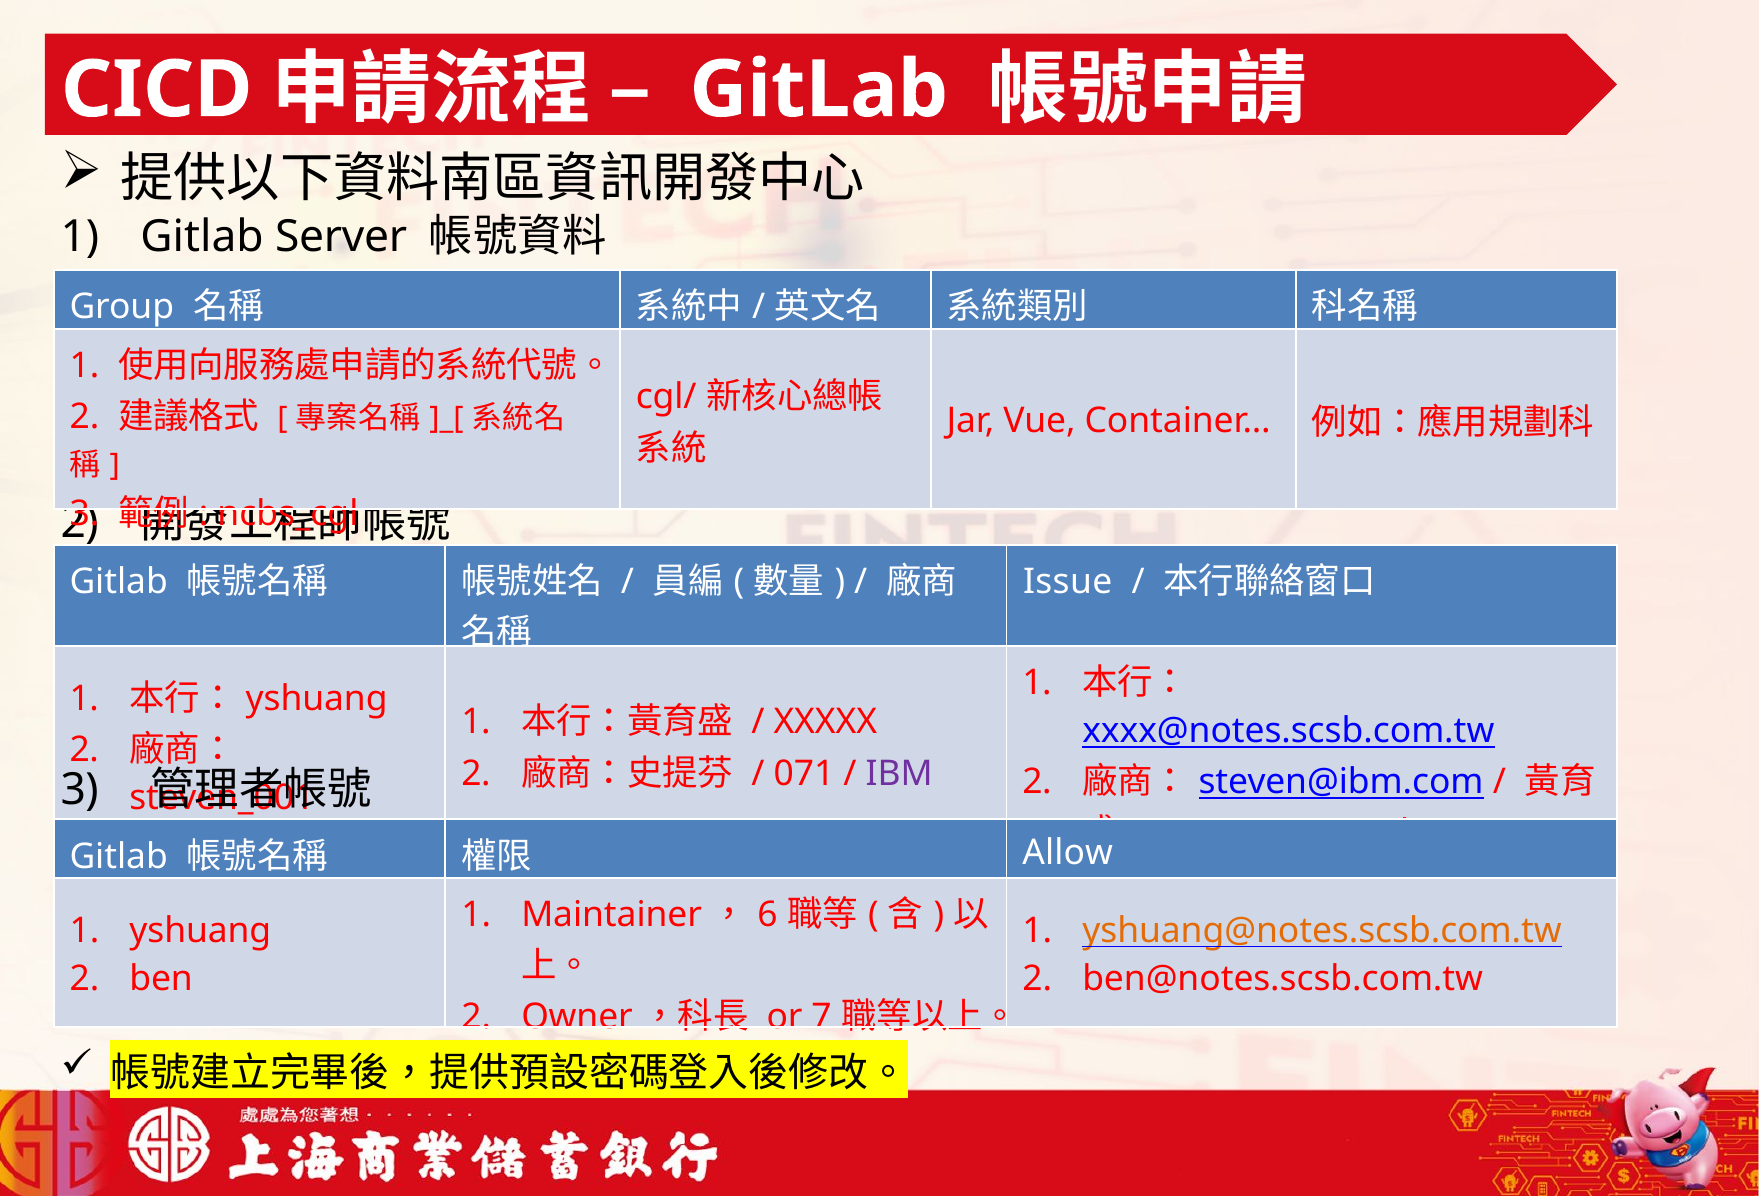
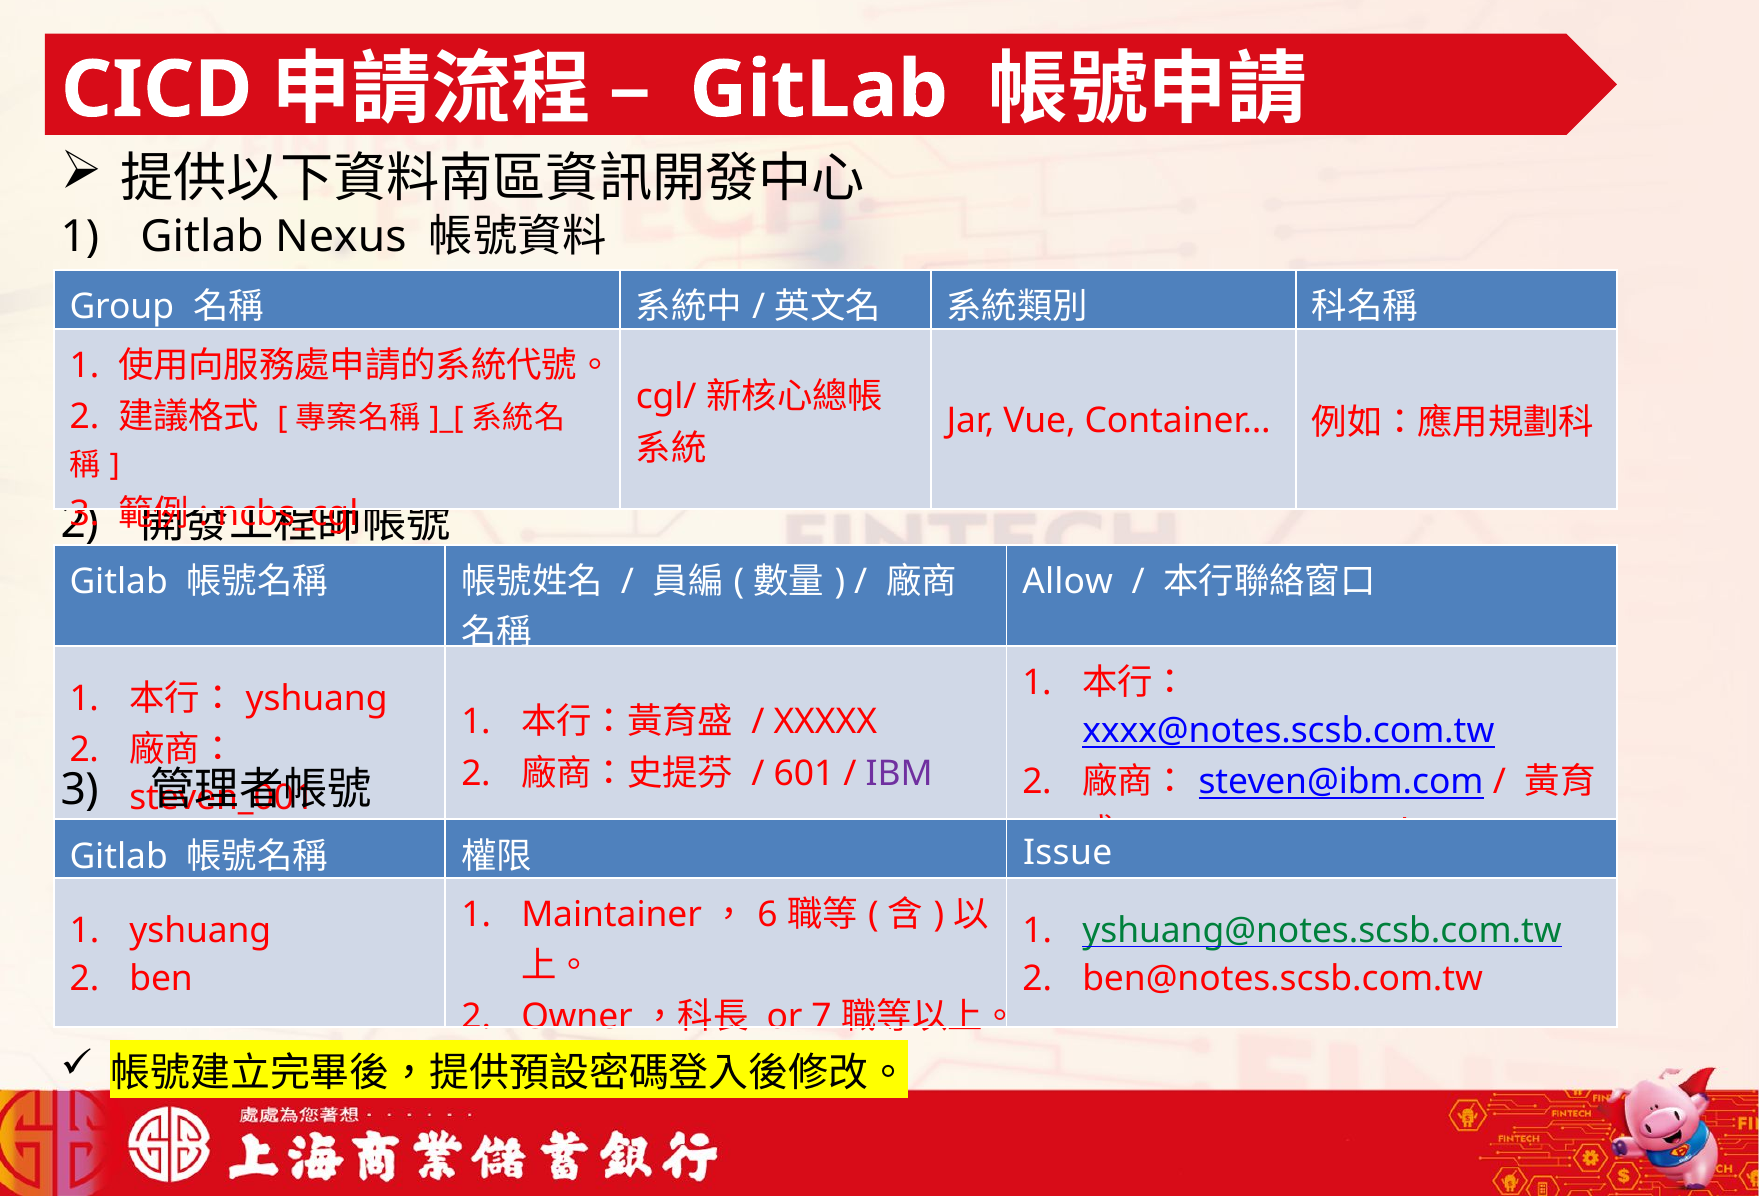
Server: Server -> Nexus (341, 237)
Issue: Issue -> Allow (1068, 582)
071: 071 -> 601 (804, 774)
Allow: Allow -> Issue (1068, 854)
yshuang@notes.scsb.com.tw colour: orange -> green (1322, 931)
